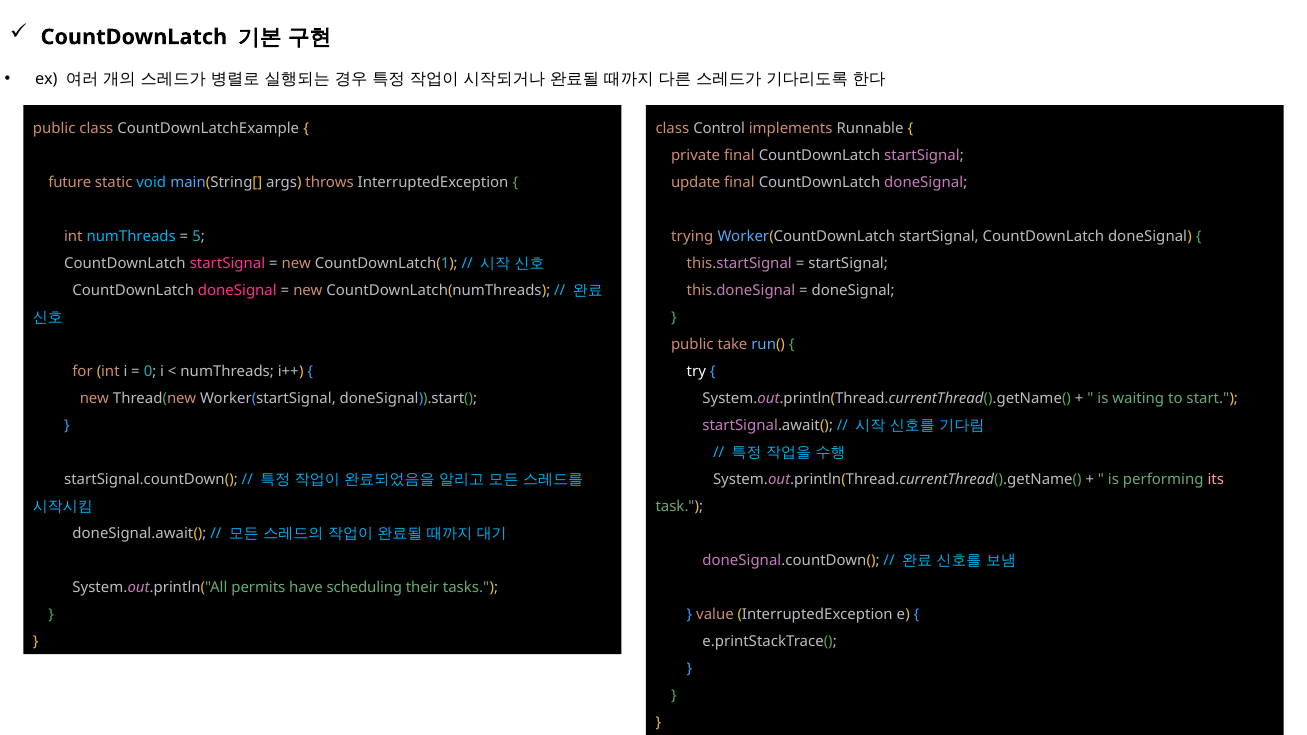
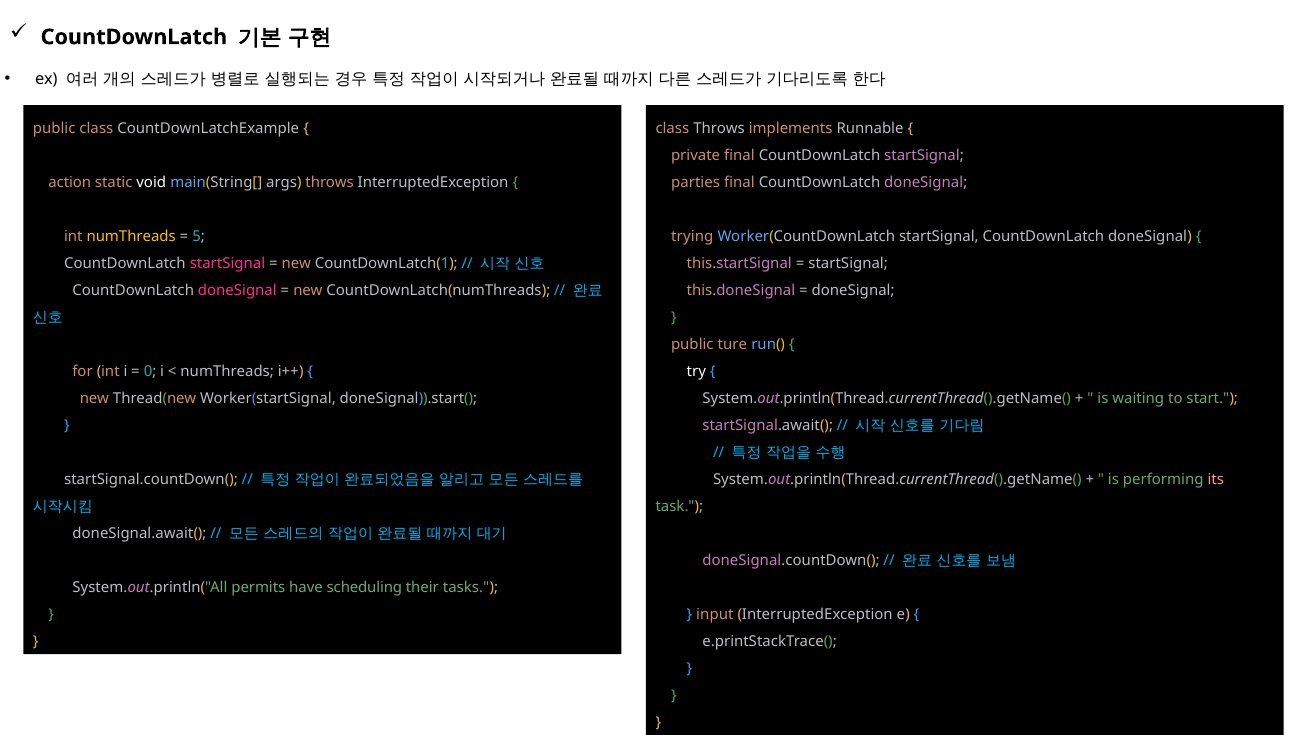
class Control: Control -> Throws (719, 129)
future: future -> action (70, 183)
void colour: light blue -> white (151, 183)
update: update -> parties (696, 183)
numThreads colour: light blue -> yellow (131, 237)
take: take -> ture (732, 345)
value: value -> input (715, 615)
